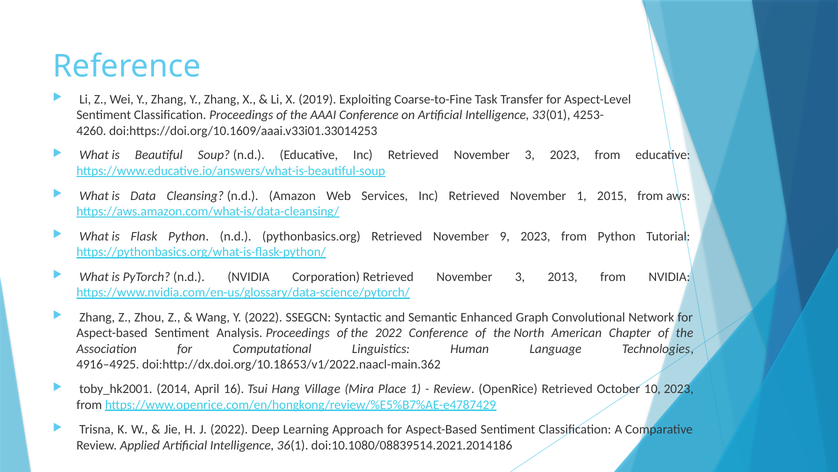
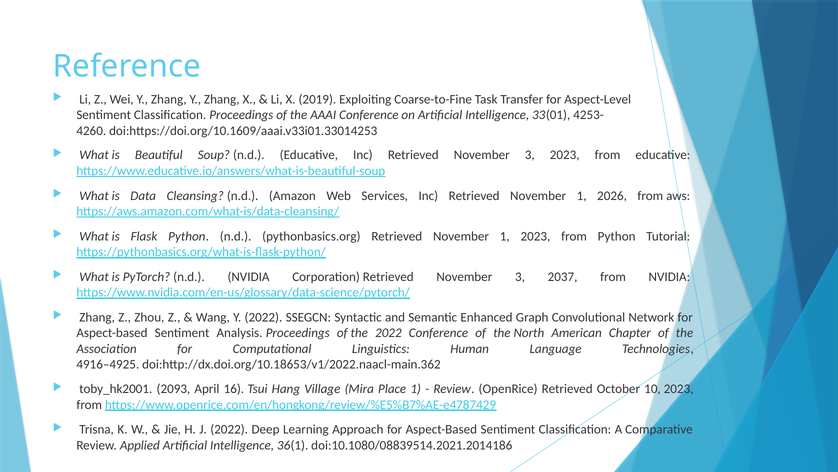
2015: 2015 -> 2026 (612, 195)
pythonbasics.org Retrieved November 9: 9 -> 1 (505, 236)
2013: 2013 -> 2037 (563, 276)
2014: 2014 -> 2093 (173, 388)
